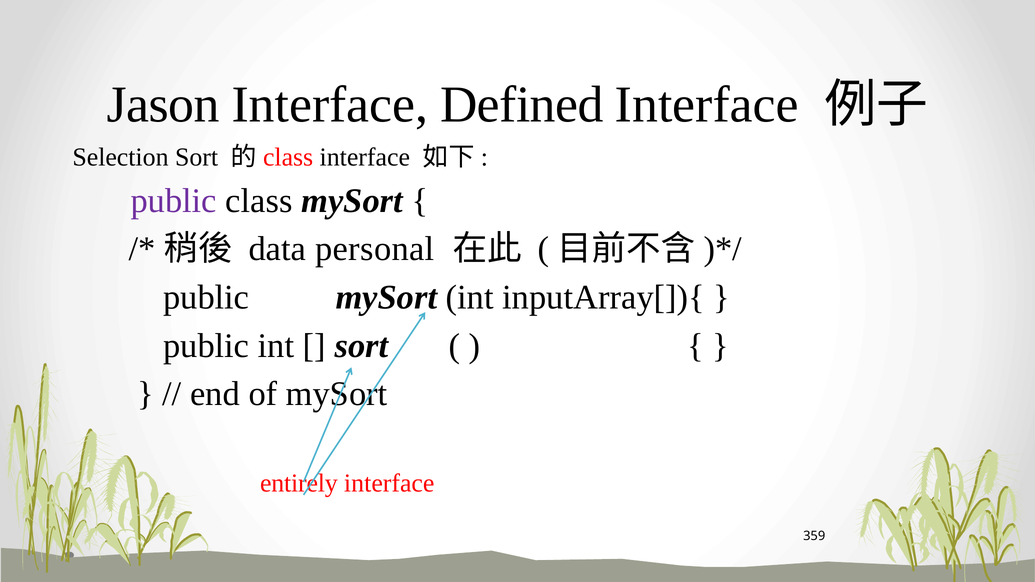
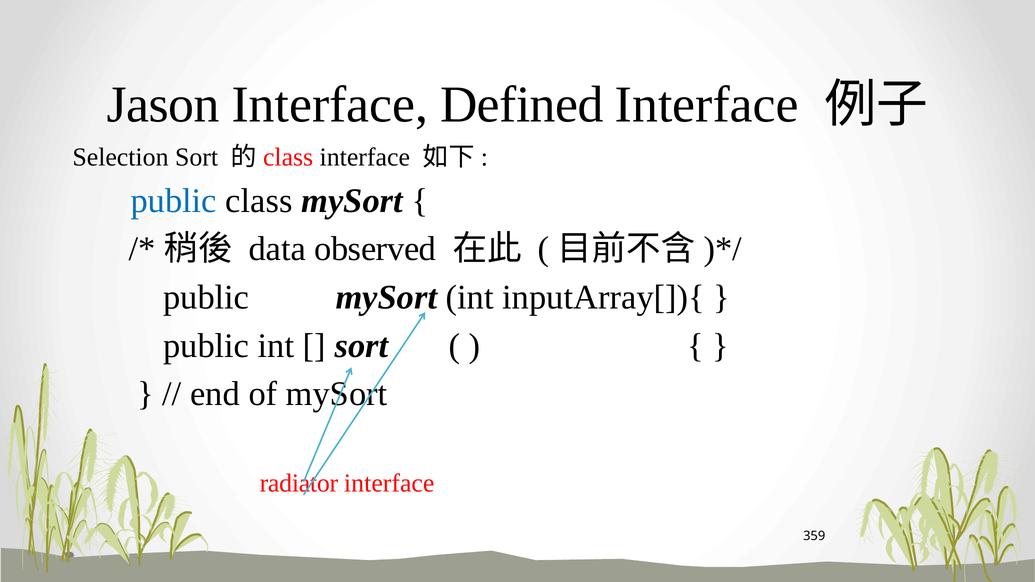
public colour: purple -> blue (174, 201)
personal: personal -> observed (375, 249)
entirely: entirely -> radiator (299, 483)
